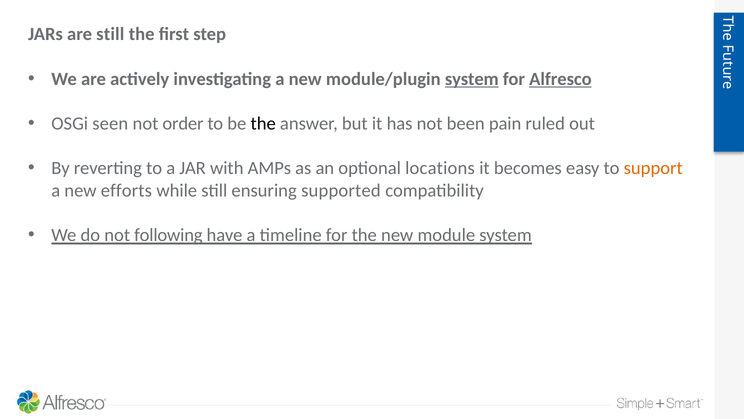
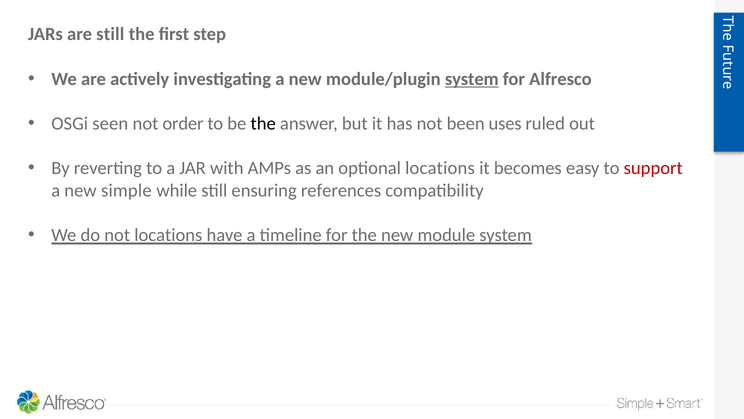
Alfresco underline: present -> none (560, 79)
pain: pain -> uses (505, 123)
support colour: orange -> red (653, 168)
efforts: efforts -> simple (126, 190)
supported: supported -> references (341, 190)
not following: following -> locations (168, 235)
